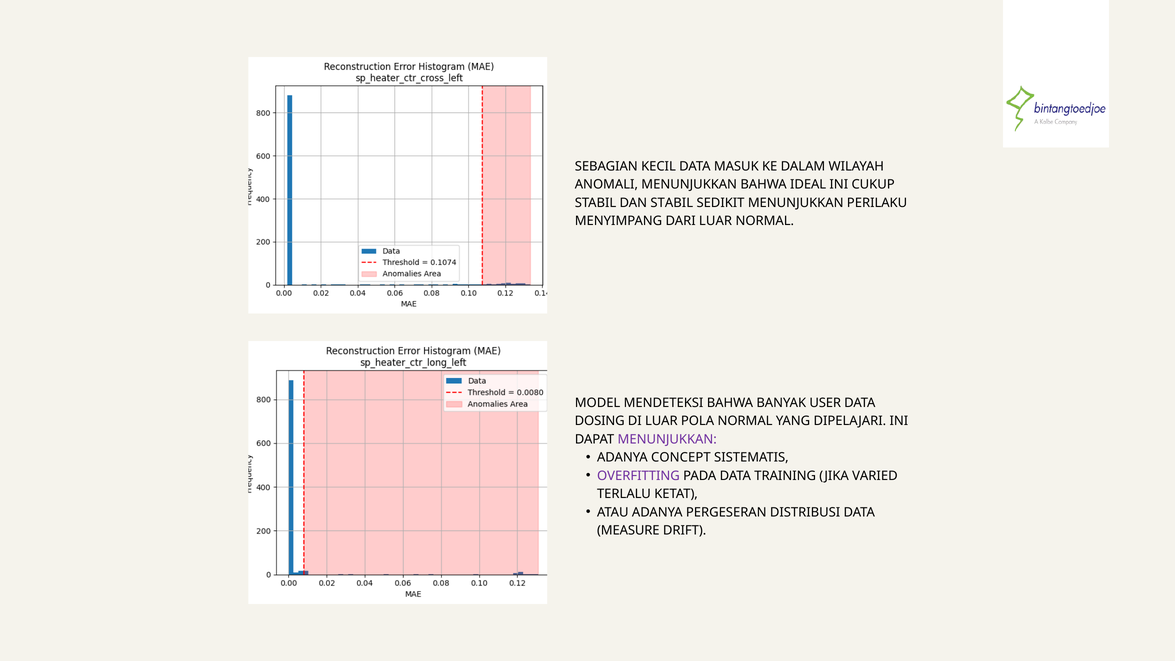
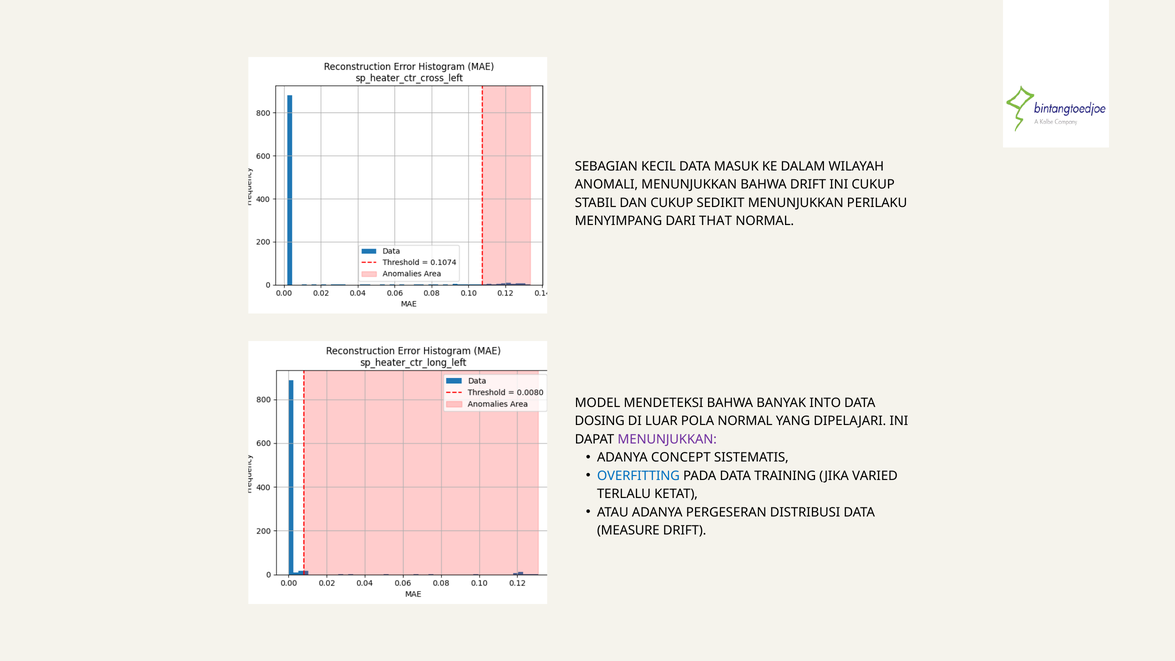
BAHWA IDEAL: IDEAL -> DRIFT (808, 185)
DAN STABIL: STABIL -> CUKUP (672, 203)
DARI LUAR: LUAR -> THAT (716, 221)
USER: USER -> INTO (825, 403)
OVERFITTING colour: purple -> blue (638, 476)
